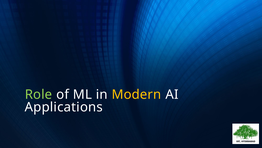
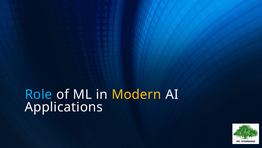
Role colour: light green -> light blue (38, 94)
